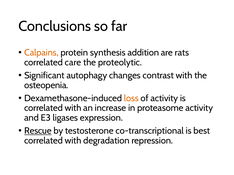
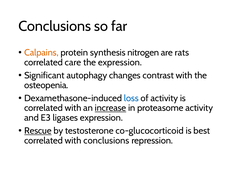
addition: addition -> nitrogen (143, 53)
the proteolytic: proteolytic -> expression (120, 63)
loss colour: orange -> blue (131, 98)
increase underline: none -> present (110, 108)
co-transcriptional: co-transcriptional -> co-glucocorticoid (150, 131)
with degradation: degradation -> conclusions (106, 141)
